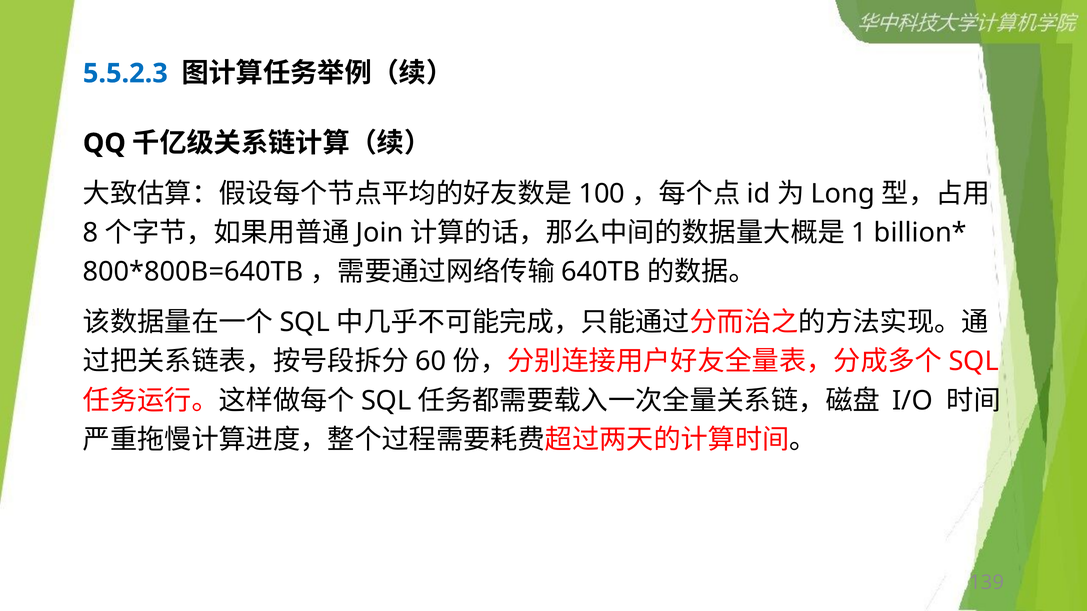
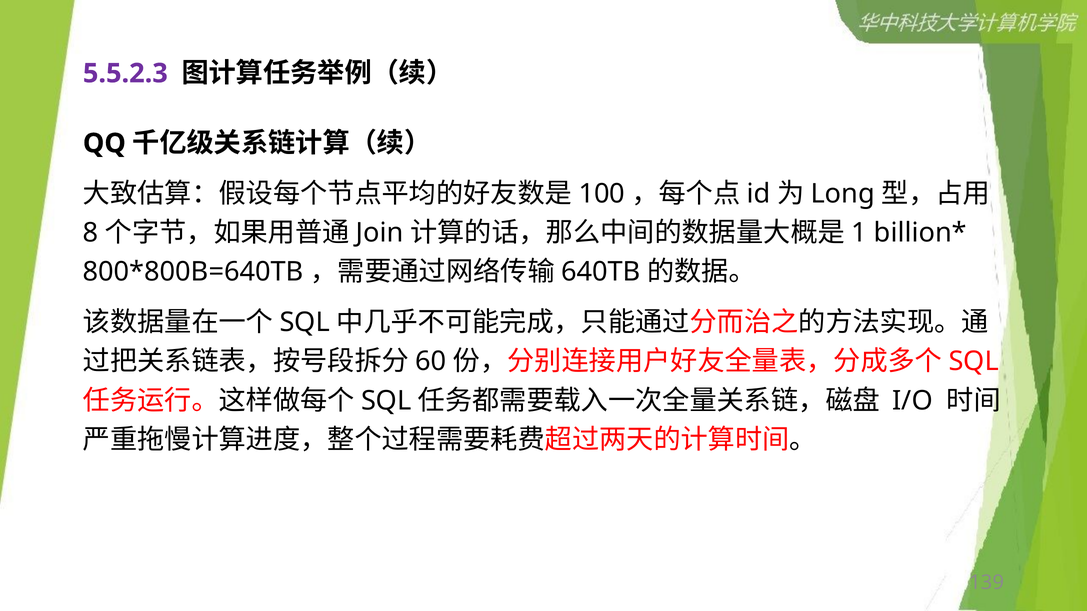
5.5.2.3 colour: blue -> purple (125, 73)
